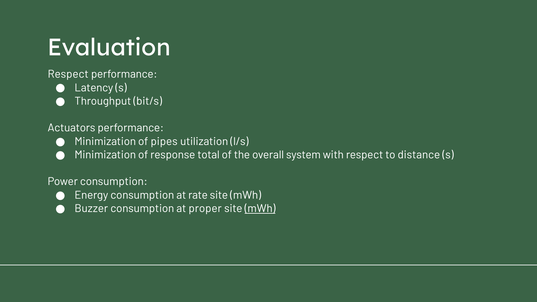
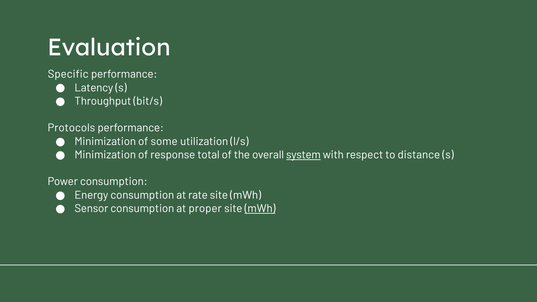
Respect: Respect -> Specific (68, 74)
Actuators: Actuators -> Protocols (71, 128)
pipes: pipes -> some (164, 141)
system underline: none -> present (303, 155)
Buzzer: Buzzer -> Sensor (91, 209)
